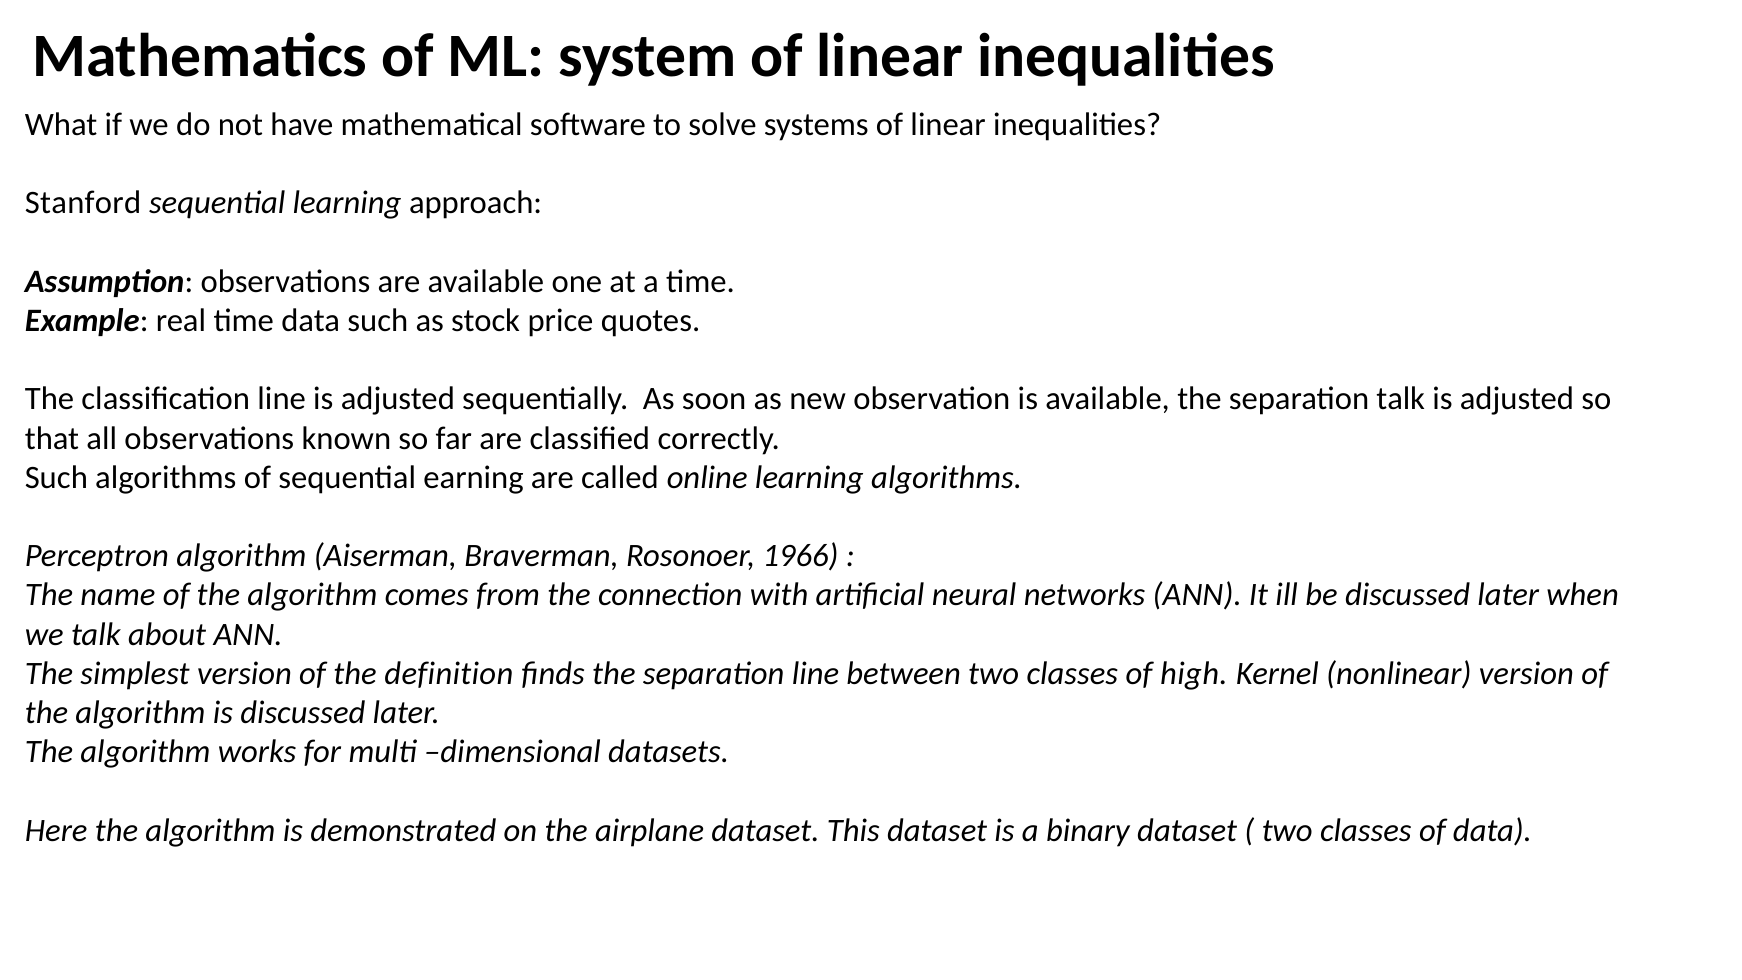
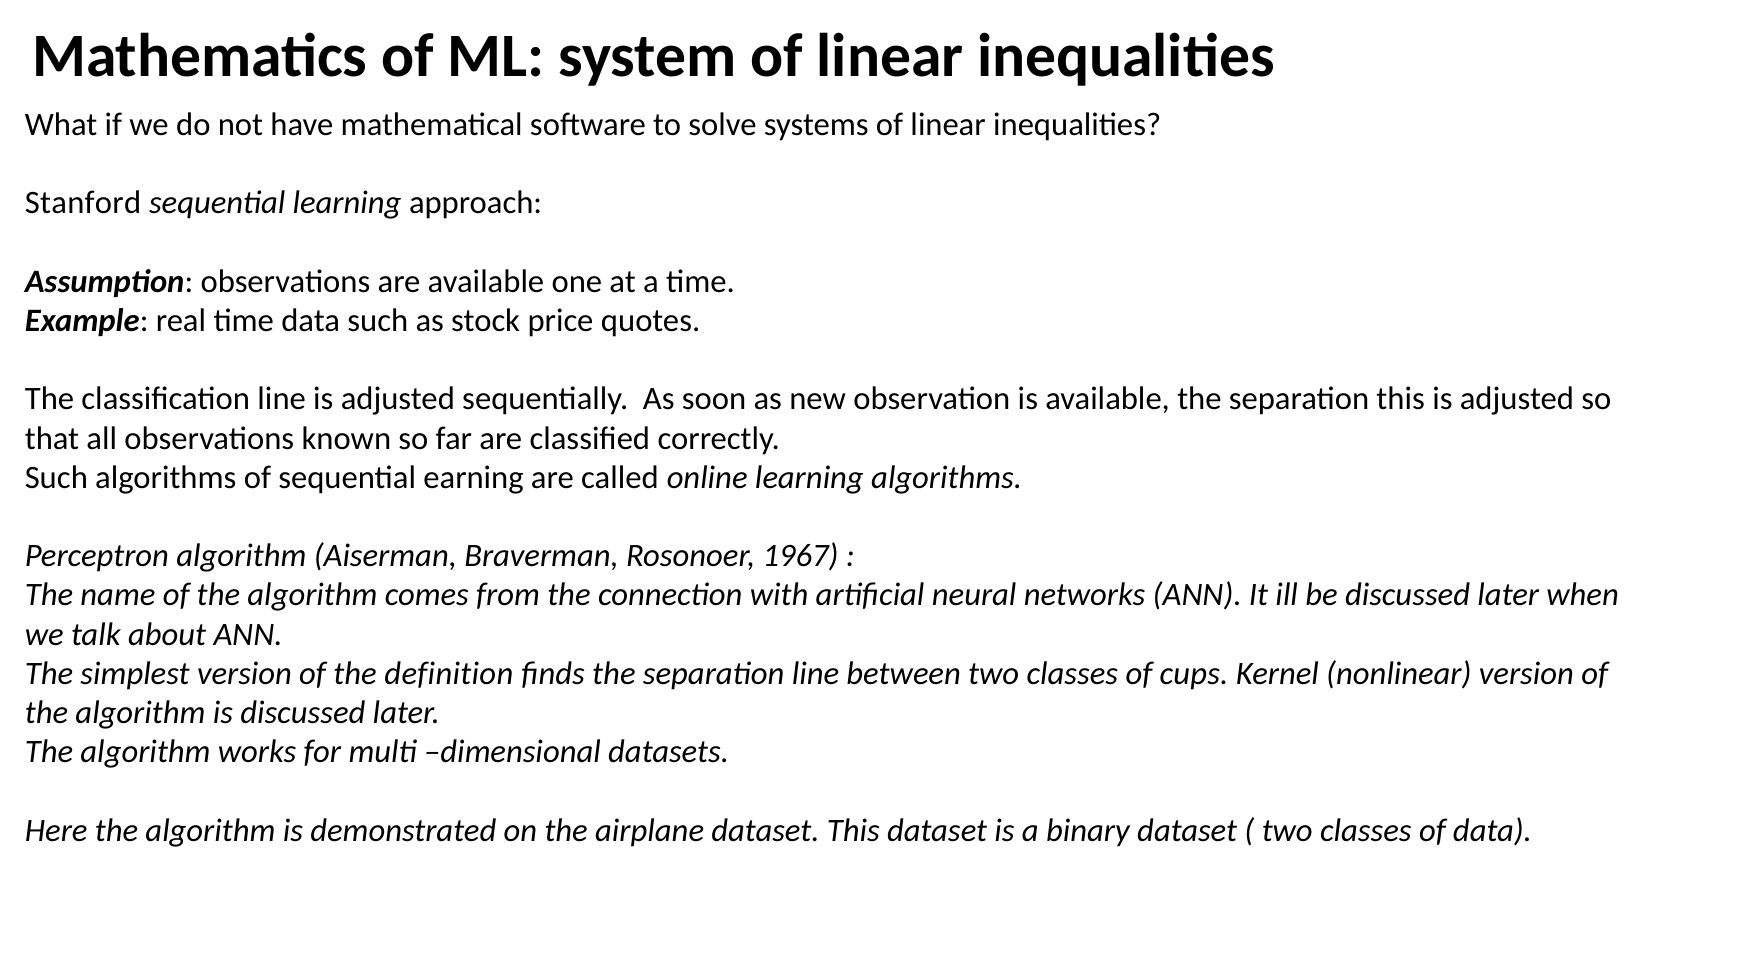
separation talk: talk -> this (1401, 399)
1966: 1966 -> 1967 (801, 556)
high: high -> cups (1194, 673)
